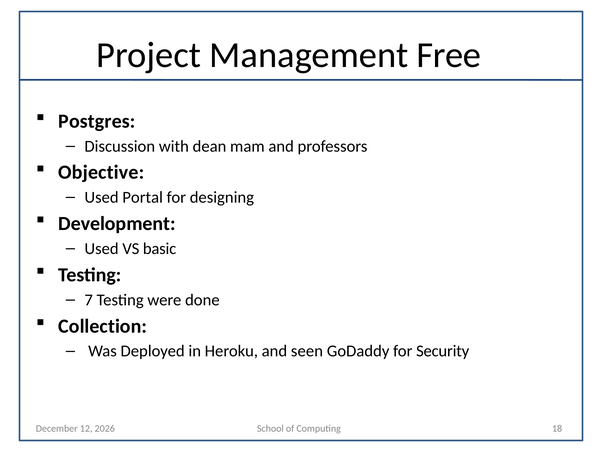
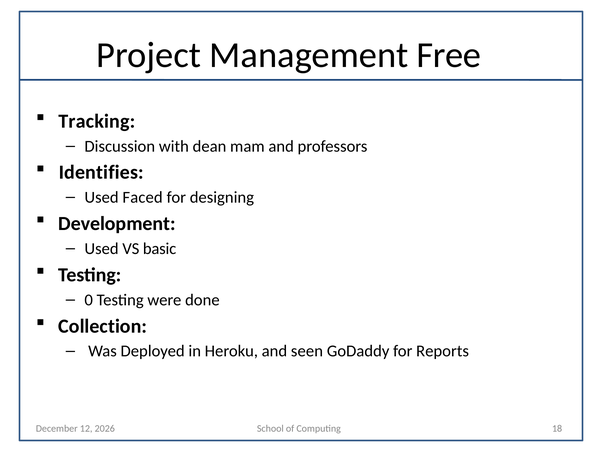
Postgres: Postgres -> Tracking (97, 121)
Objective: Objective -> Identifies (101, 172)
Portal: Portal -> Faced (143, 197)
7: 7 -> 0 (89, 300)
Security: Security -> Reports (443, 351)
